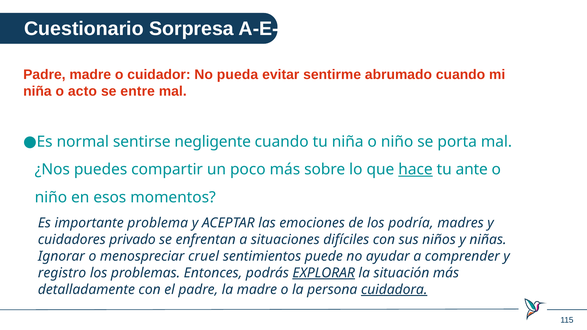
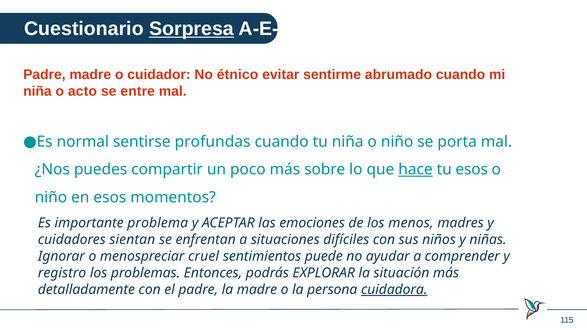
Sorpresa underline: none -> present (191, 29)
pueda: pueda -> étnico (237, 75)
negligente: negligente -> profundas (213, 142)
tu ante: ante -> esos (472, 170)
podría: podría -> menos (411, 223)
privado: privado -> sientan (132, 240)
EXPLORAR underline: present -> none (324, 273)
